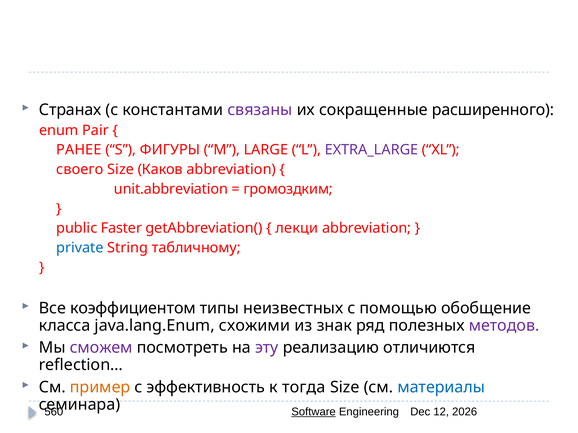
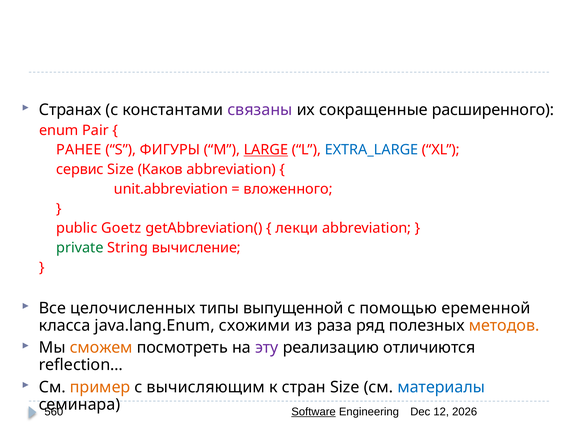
LARGE underline: none -> present (266, 150)
EXTRA_LARGE colour: purple -> blue (372, 150)
своего: своего -> сервис (80, 170)
громоздким: громоздким -> вложенного (288, 189)
Faster: Faster -> Goetz (121, 228)
private colour: blue -> green (80, 248)
табличному: табличному -> вычисление (196, 248)
коэффициентом: коэффициентом -> целочисленных (133, 309)
неизвестных: неизвестных -> выпущенной (293, 309)
обобщение: обобщение -> еременной (486, 309)
знак: знак -> раза (334, 326)
методов colour: purple -> orange (504, 326)
сможем colour: purple -> orange (101, 348)
эффективность: эффективность -> вычисляющим (206, 388)
тогда: тогда -> стран (304, 388)
